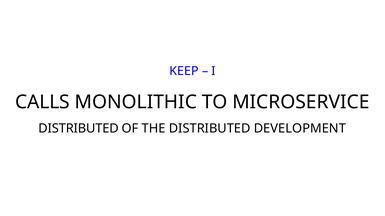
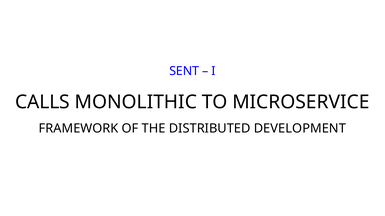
KEEP: KEEP -> SENT (184, 71)
DISTRIBUTED: DISTRIBUTED -> FRAMEWORK (79, 129)
